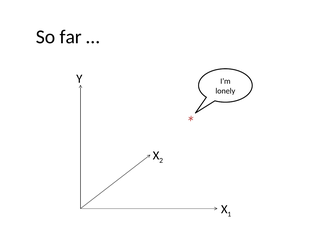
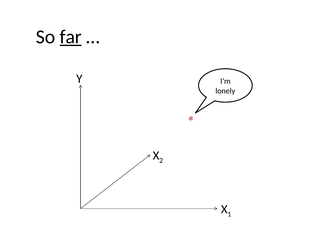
far underline: none -> present (71, 37)
